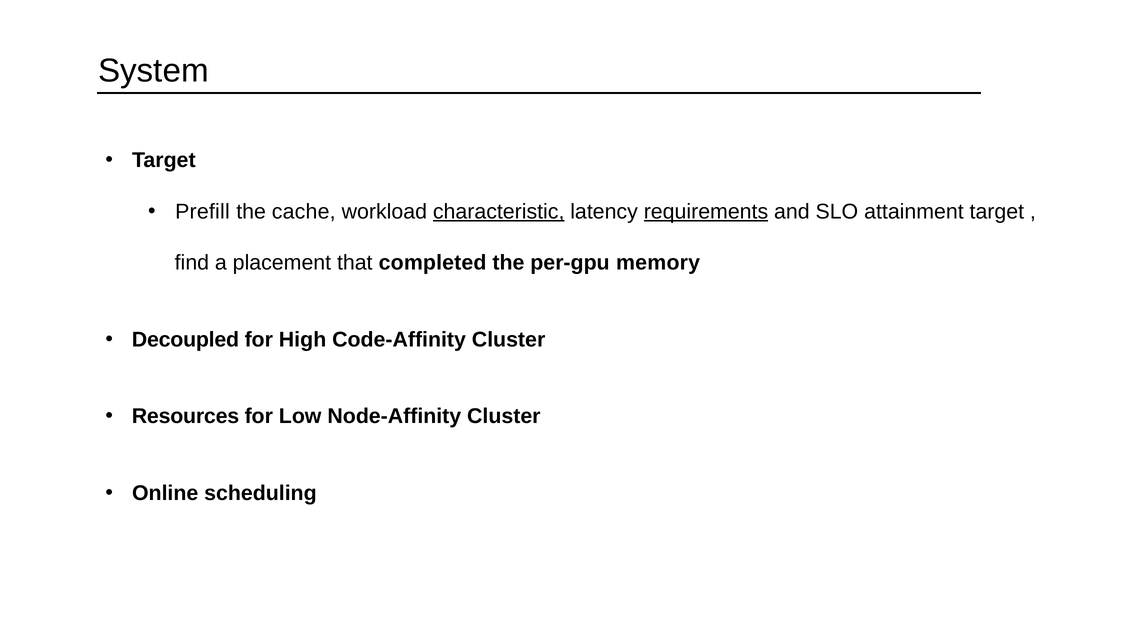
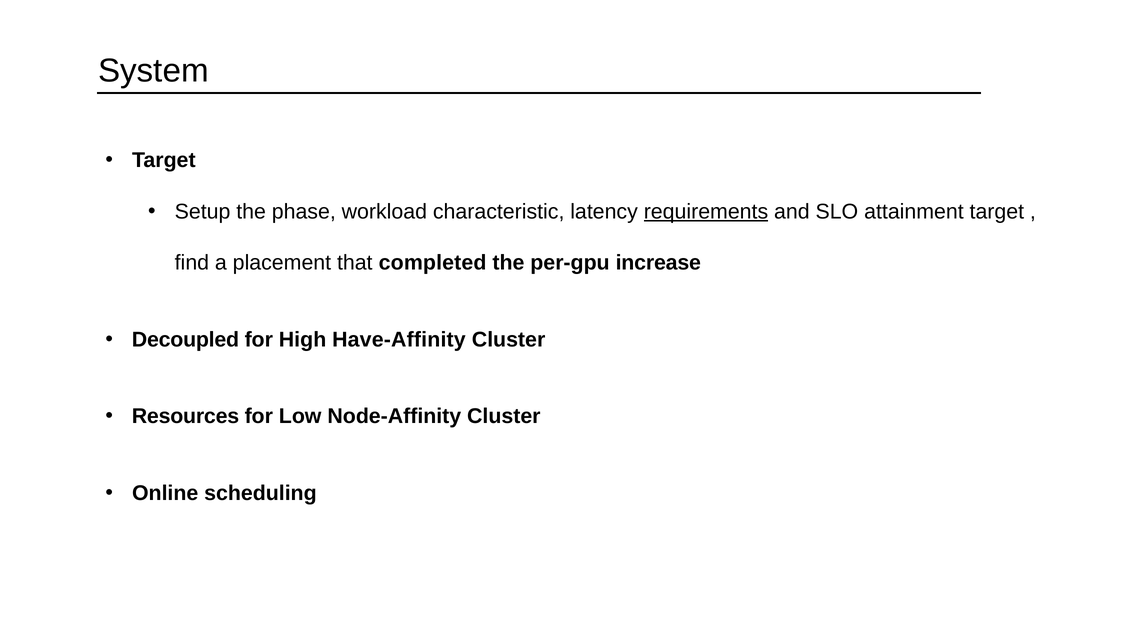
Prefill: Prefill -> Setup (203, 212)
cache: cache -> phase (304, 212)
characteristic underline: present -> none (499, 212)
memory: memory -> increase (658, 263)
Code-Affinity: Code-Affinity -> Have-Affinity (399, 340)
